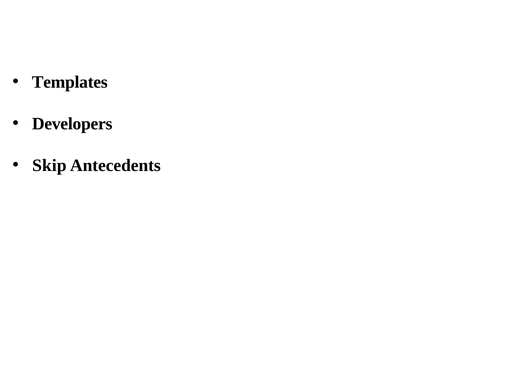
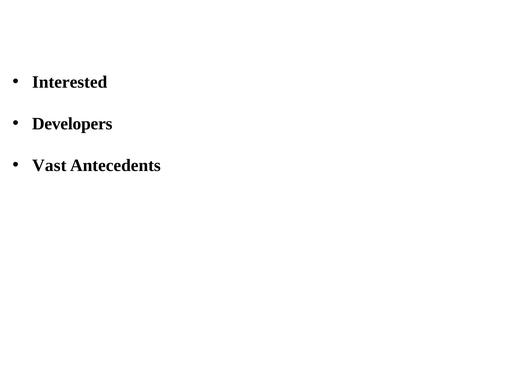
Templates: Templates -> Interested (70, 82)
Skip: Skip -> Vast (49, 165)
